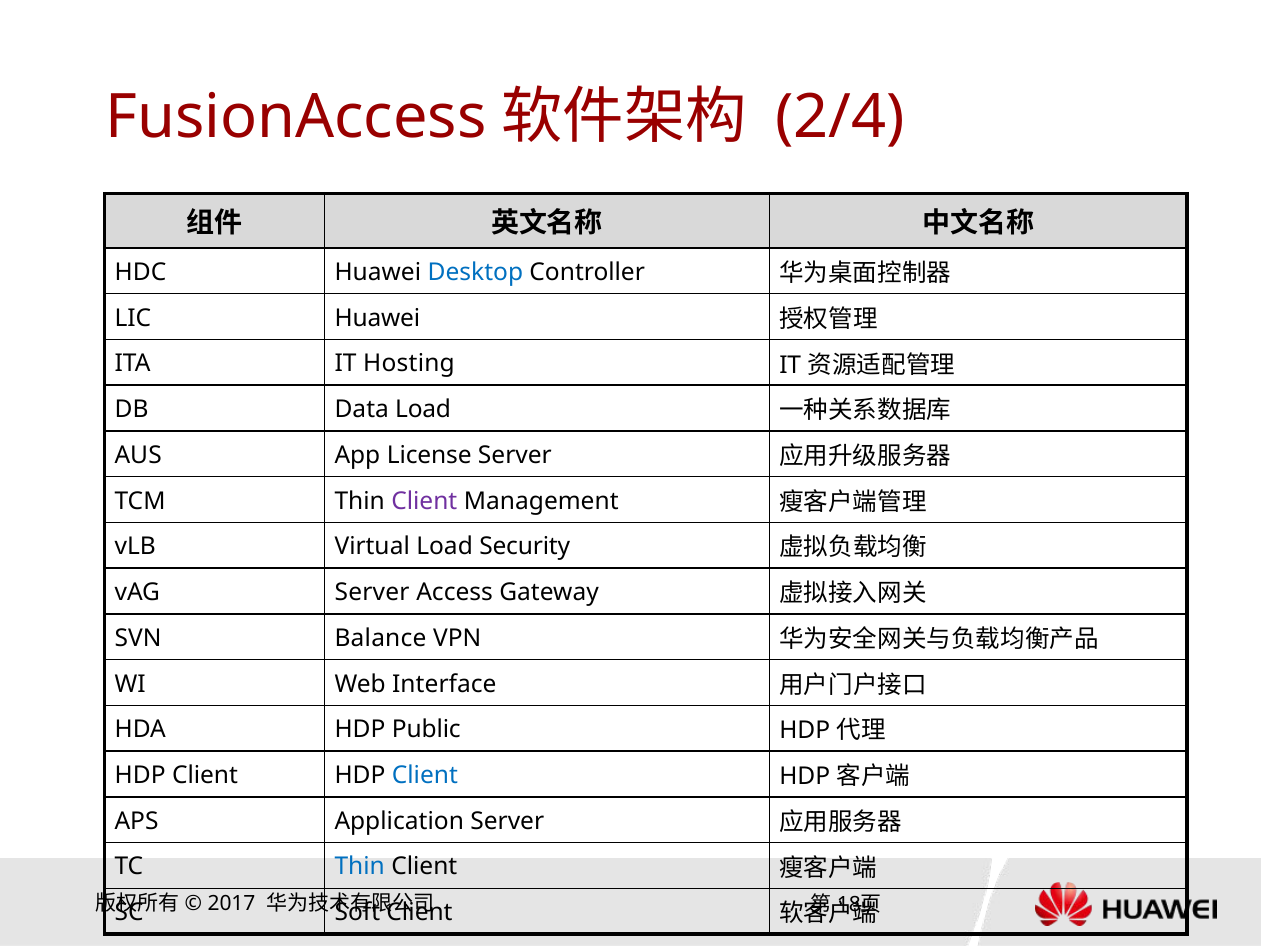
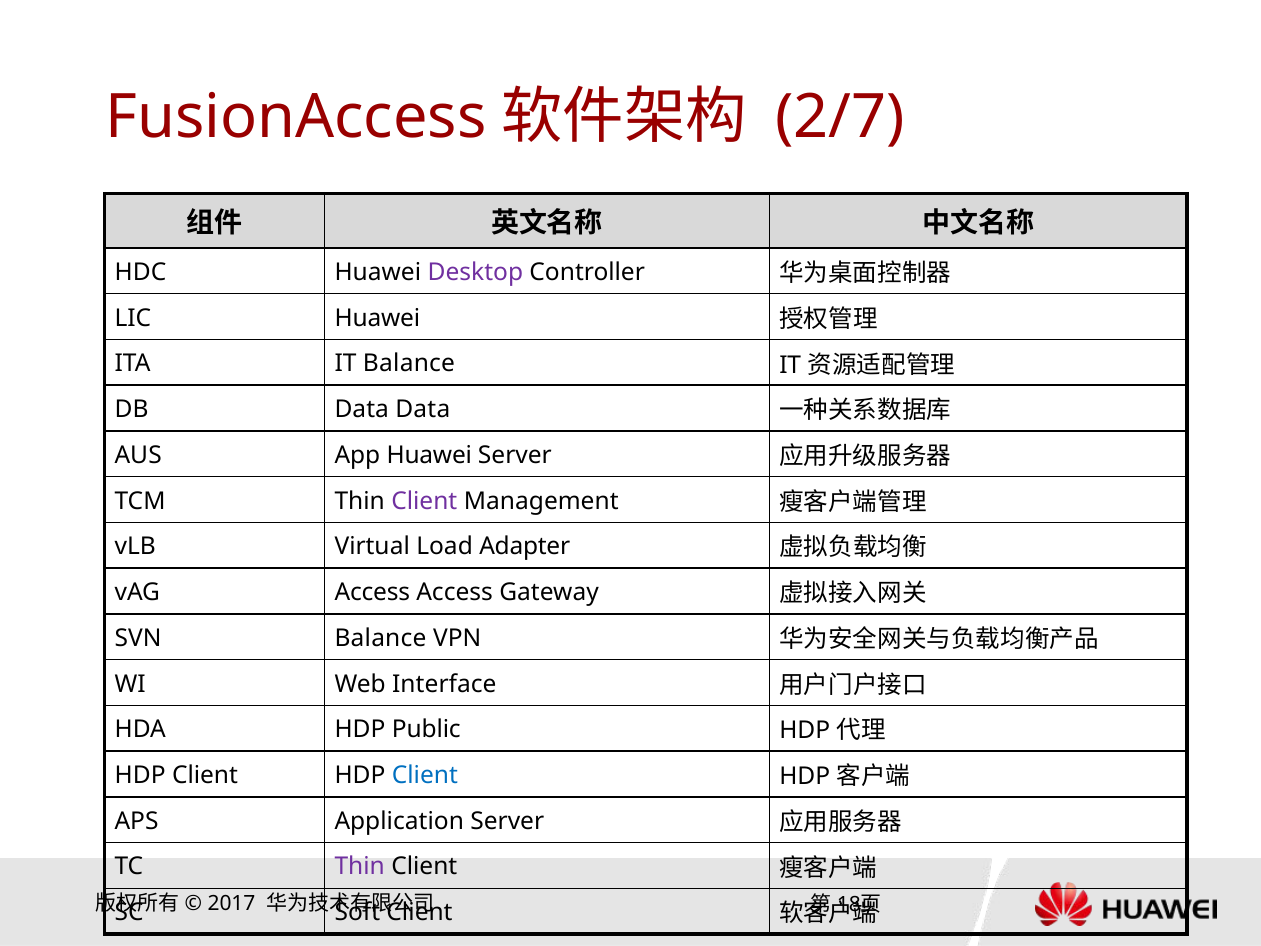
2/4: 2/4 -> 2/7 (840, 118)
Desktop colour: blue -> purple (475, 272)
IT Hosting: Hosting -> Balance (409, 364)
Data Load: Load -> Data (423, 409)
App License: License -> Huawei (429, 455)
Security: Security -> Adapter (525, 547)
vAG Server: Server -> Access (372, 592)
Thin colour: blue -> purple (360, 867)
